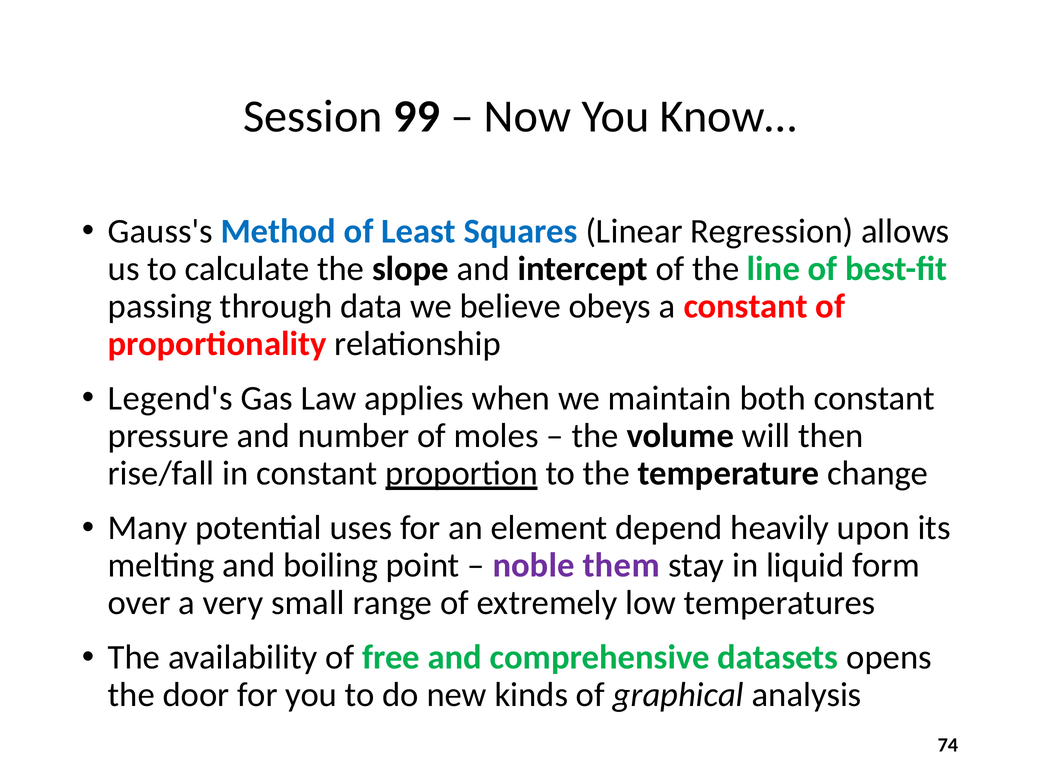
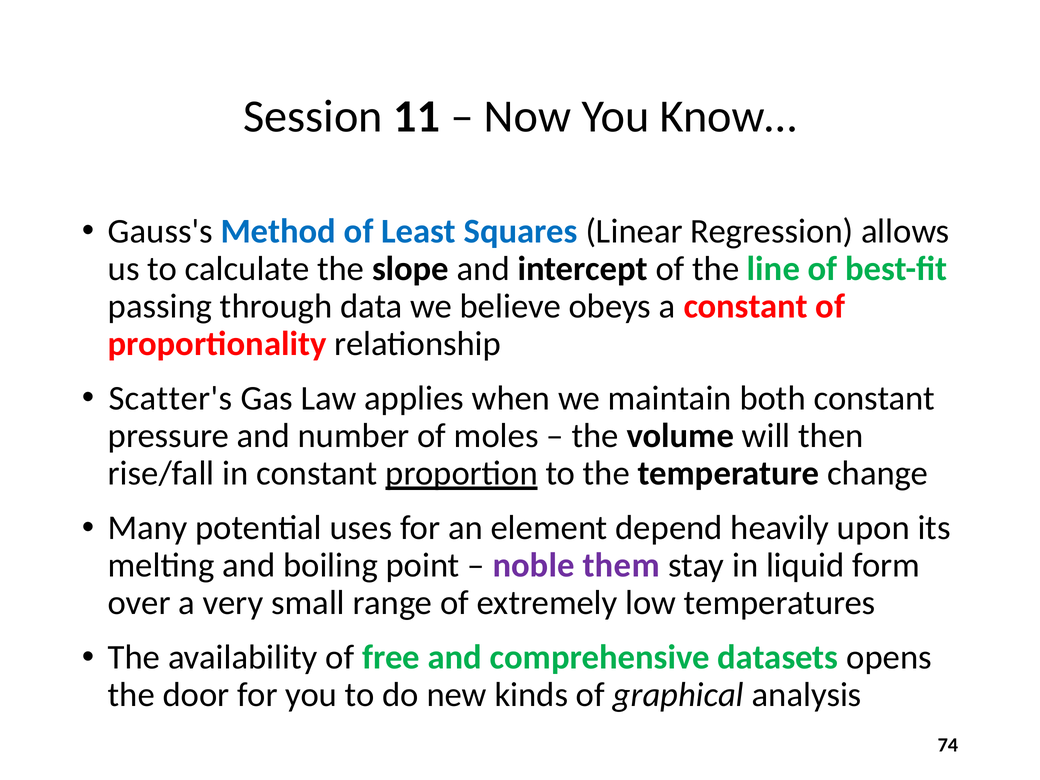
99: 99 -> 11 (417, 117)
Legend's: Legend's -> Scatter's (170, 398)
